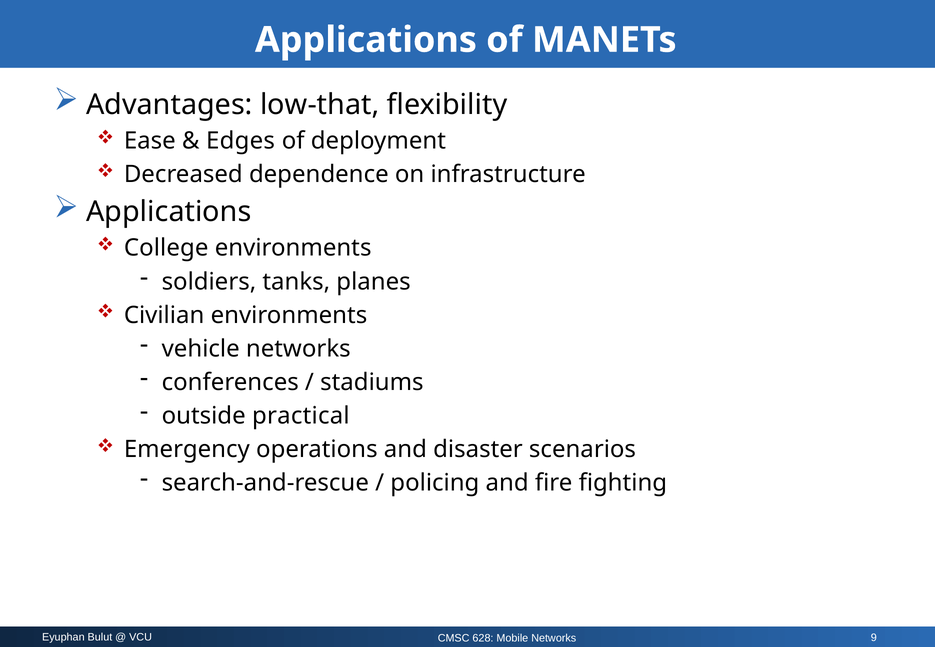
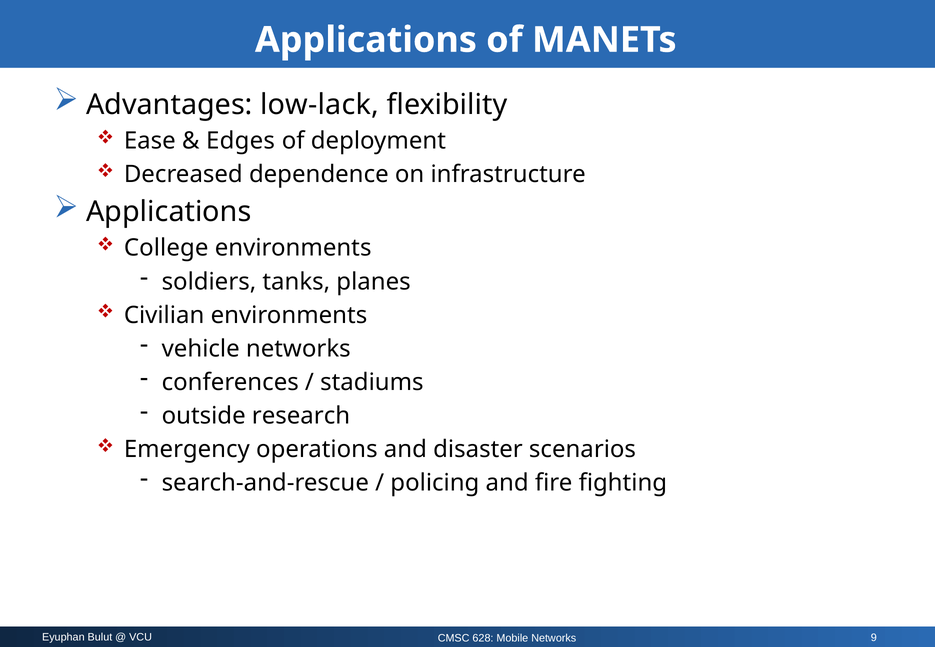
low-that: low-that -> low-lack (320, 105)
practical: practical -> research (301, 416)
